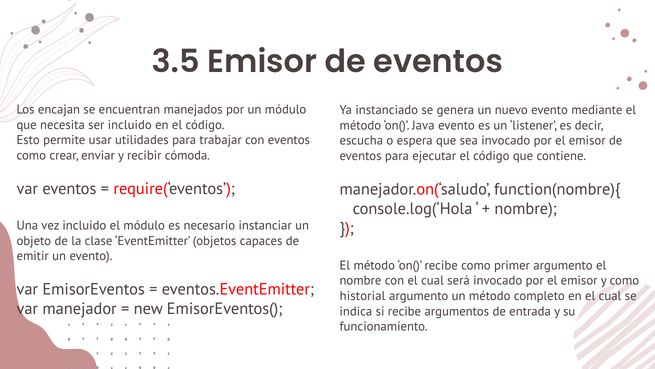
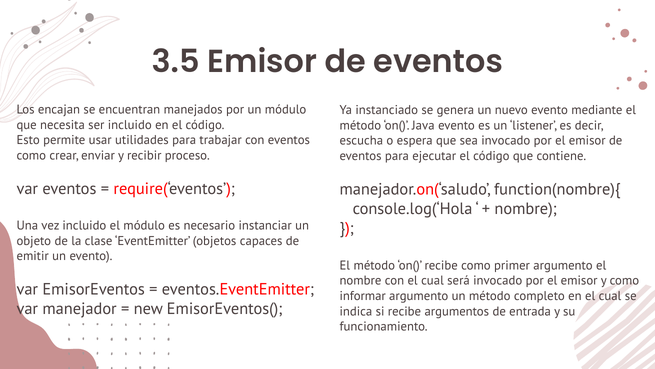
cómoda: cómoda -> proceso (187, 155)
historial: historial -> informar (363, 296)
